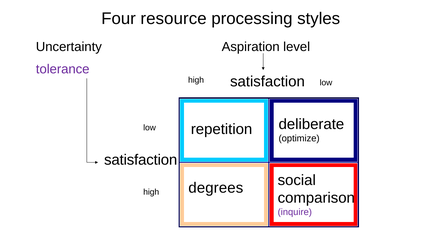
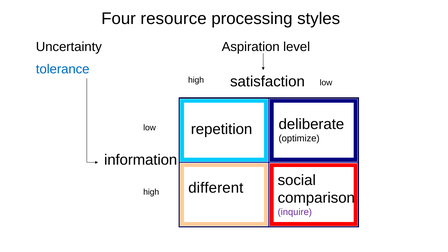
tolerance colour: purple -> blue (63, 69)
satisfaction: satisfaction -> information (141, 160)
degrees: degrees -> different (216, 188)
